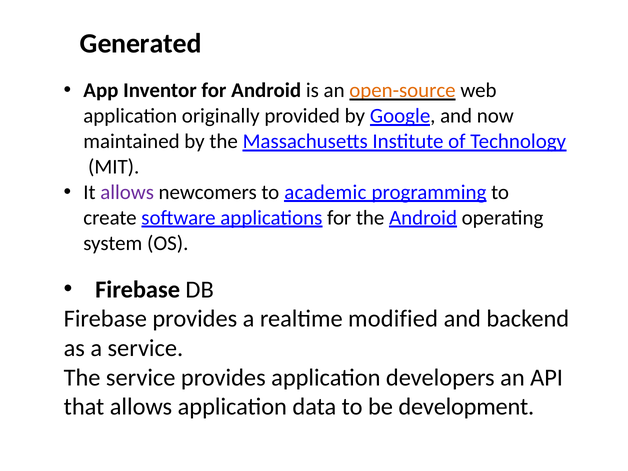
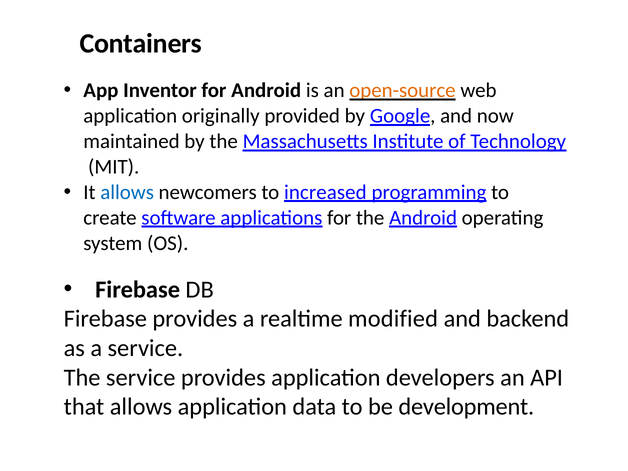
Generated: Generated -> Containers (141, 43)
allows colour: purple -> blue (127, 192)
academic: academic -> increased (325, 192)
